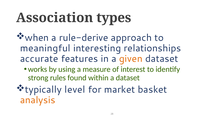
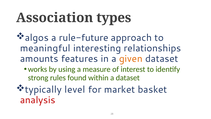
when: when -> algos (37, 38)
rule-derive: rule-derive -> rule-future (84, 38)
accurate: accurate -> amounts (39, 58)
analysis colour: orange -> red (38, 100)
